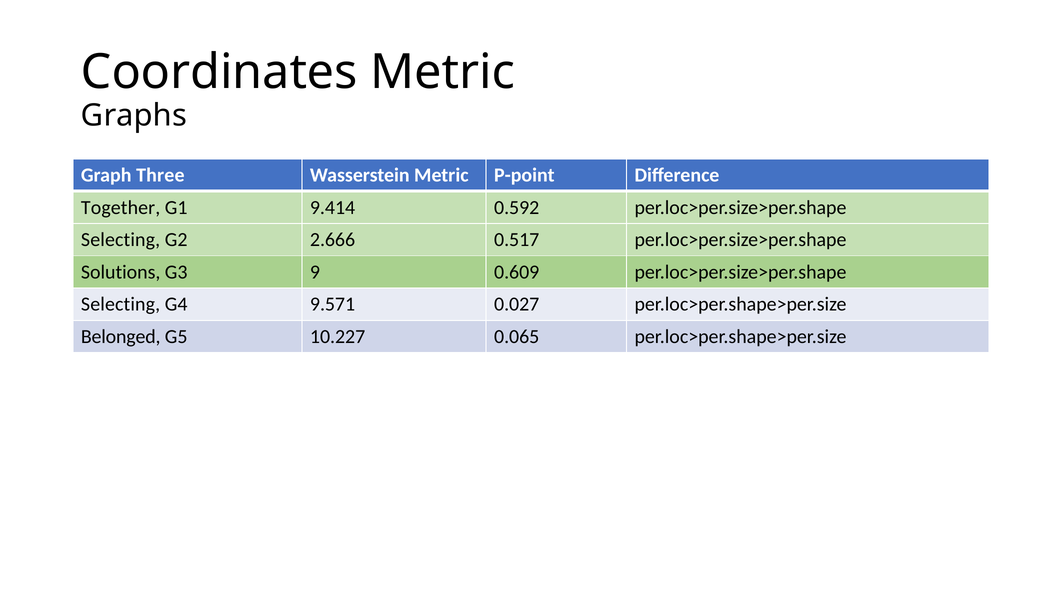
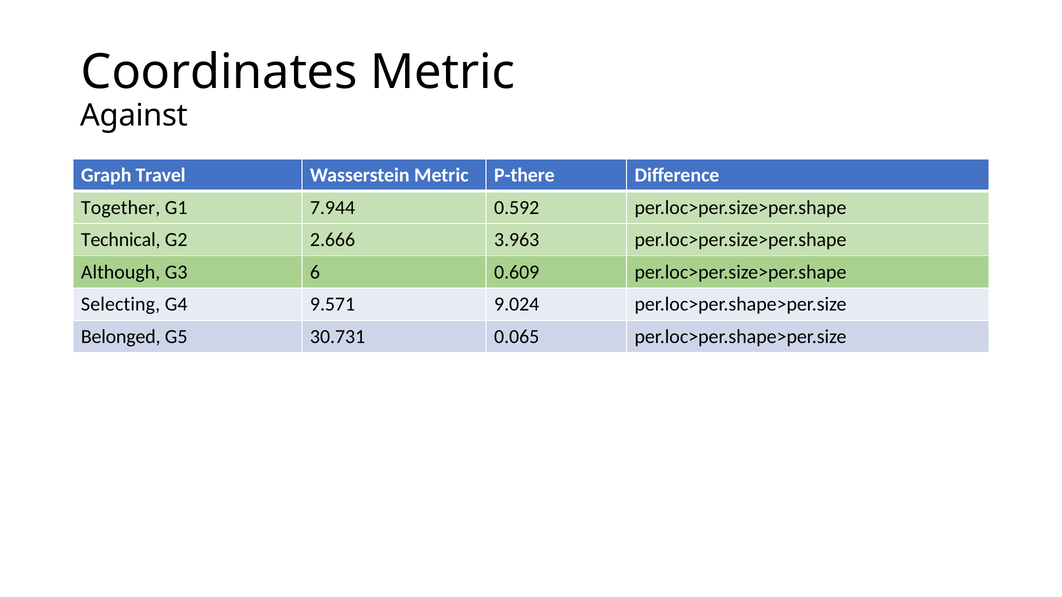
Graphs: Graphs -> Against (134, 116)
Three: Three -> Travel (161, 175)
P-point: P-point -> P-there (524, 175)
9.414: 9.414 -> 7.944 (333, 208)
Selecting: Selecting -> Technical (121, 240)
0.517: 0.517 -> 3.963 (517, 240)
Solutions: Solutions -> Although (121, 272)
9: 9 -> 6 (315, 272)
0.027: 0.027 -> 9.024 (517, 305)
10.227: 10.227 -> 30.731 (338, 337)
